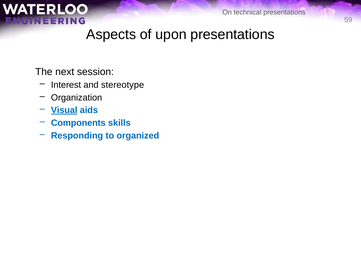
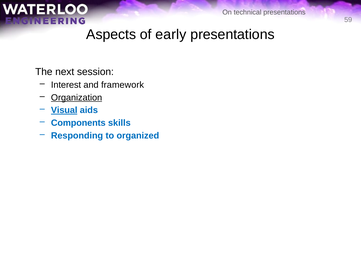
upon: upon -> early (171, 34)
stereotype: stereotype -> framework (123, 85)
Organization underline: none -> present (77, 98)
